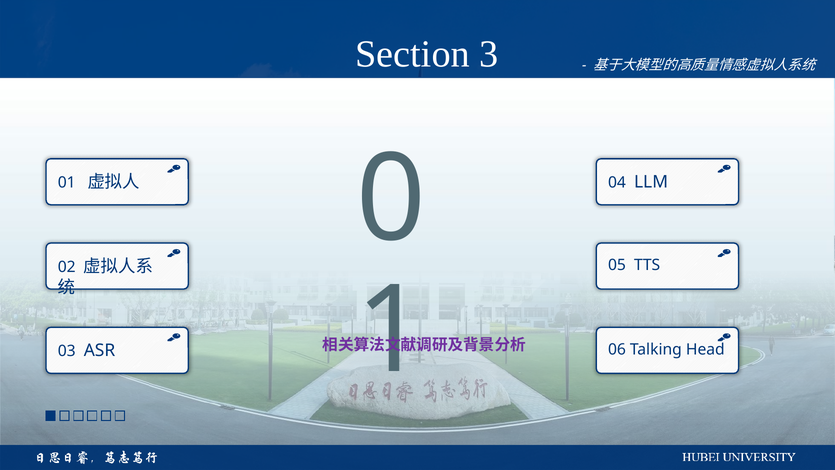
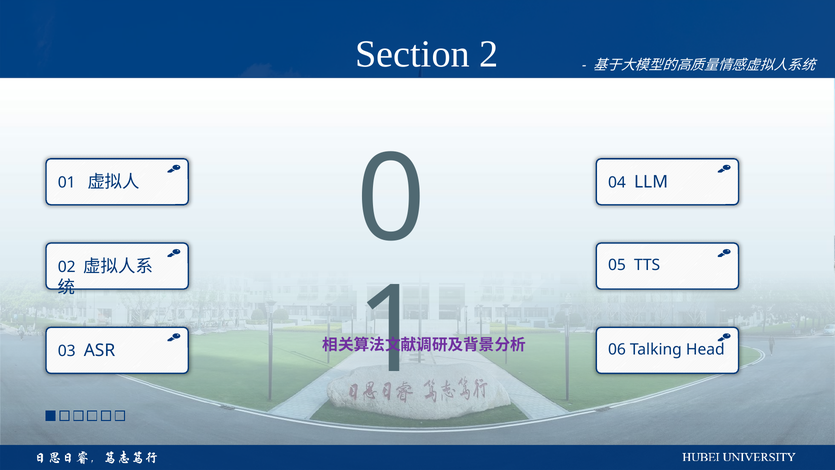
3: 3 -> 2 (489, 54)
